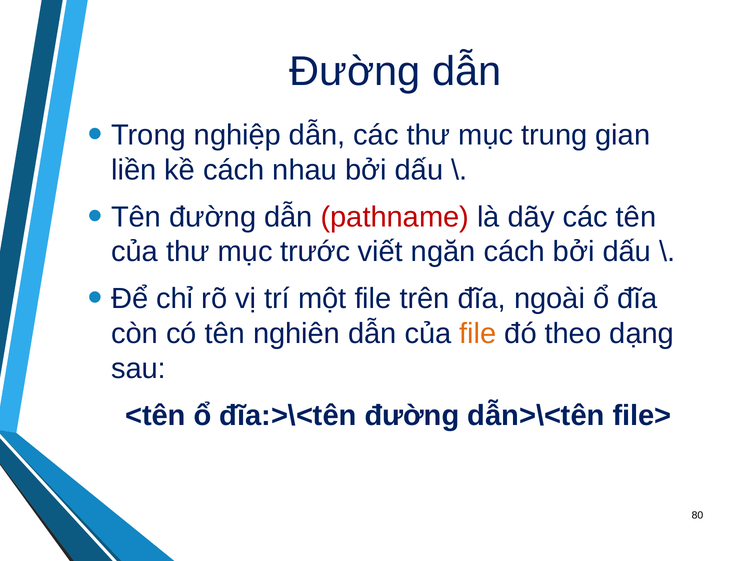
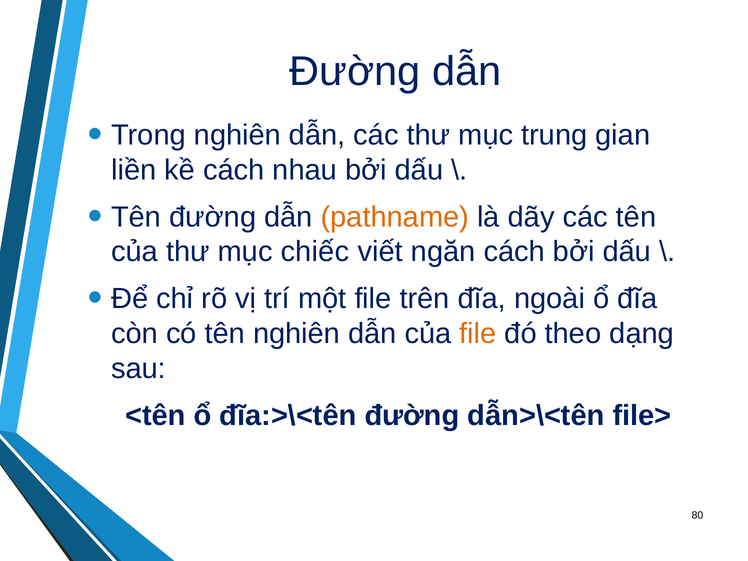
Trong nghiệp: nghiệp -> nghiên (237, 135)
pathname colour: red -> orange (395, 217)
trước: trước -> chiếc (315, 252)
